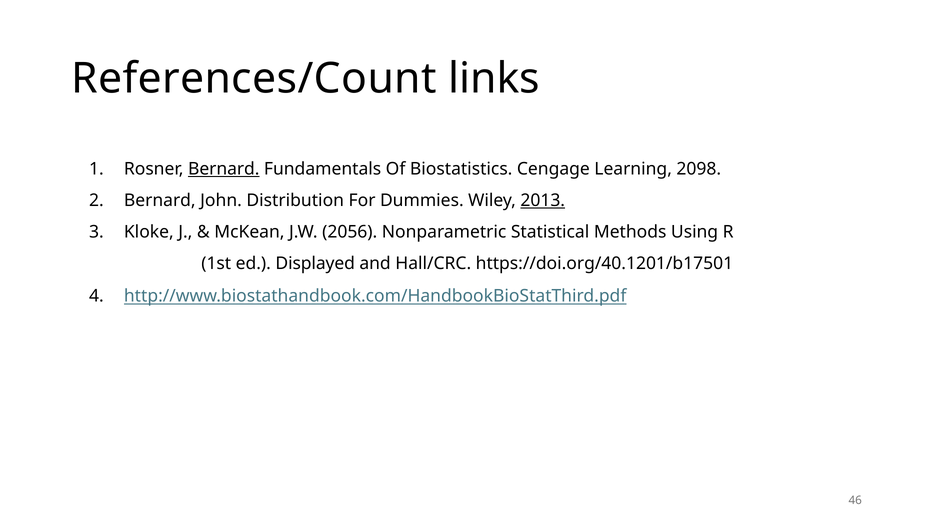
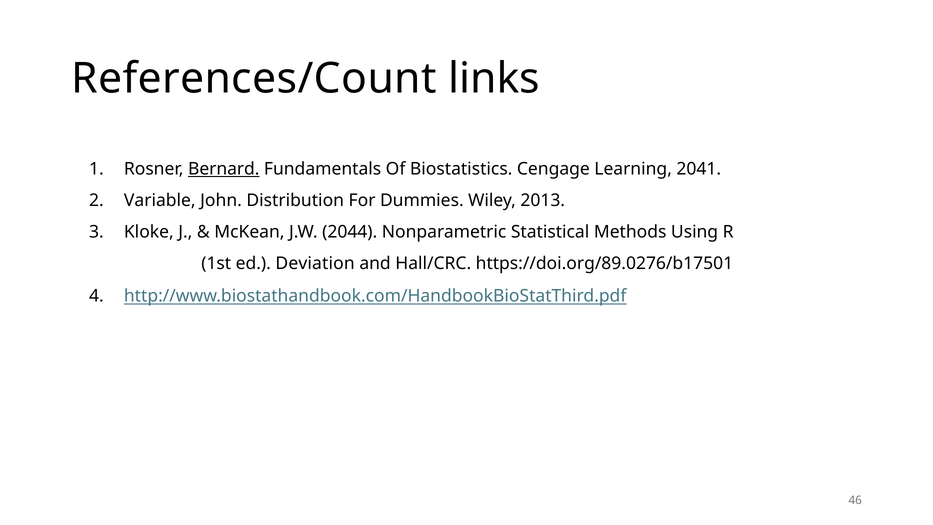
2098: 2098 -> 2041 (699, 169)
Bernard: Bernard -> Variable (160, 200)
2013 underline: present -> none (543, 200)
2056: 2056 -> 2044 (350, 232)
Displayed: Displayed -> Deviation (315, 263)
https://doi.org/40.1201/b17501: https://doi.org/40.1201/b17501 -> https://doi.org/89.0276/b17501 (604, 263)
